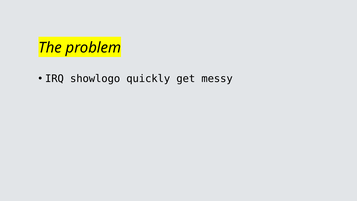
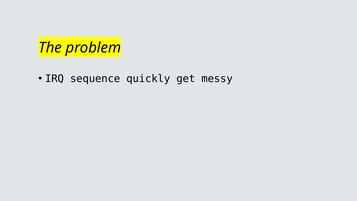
showlogo: showlogo -> sequence (95, 79)
